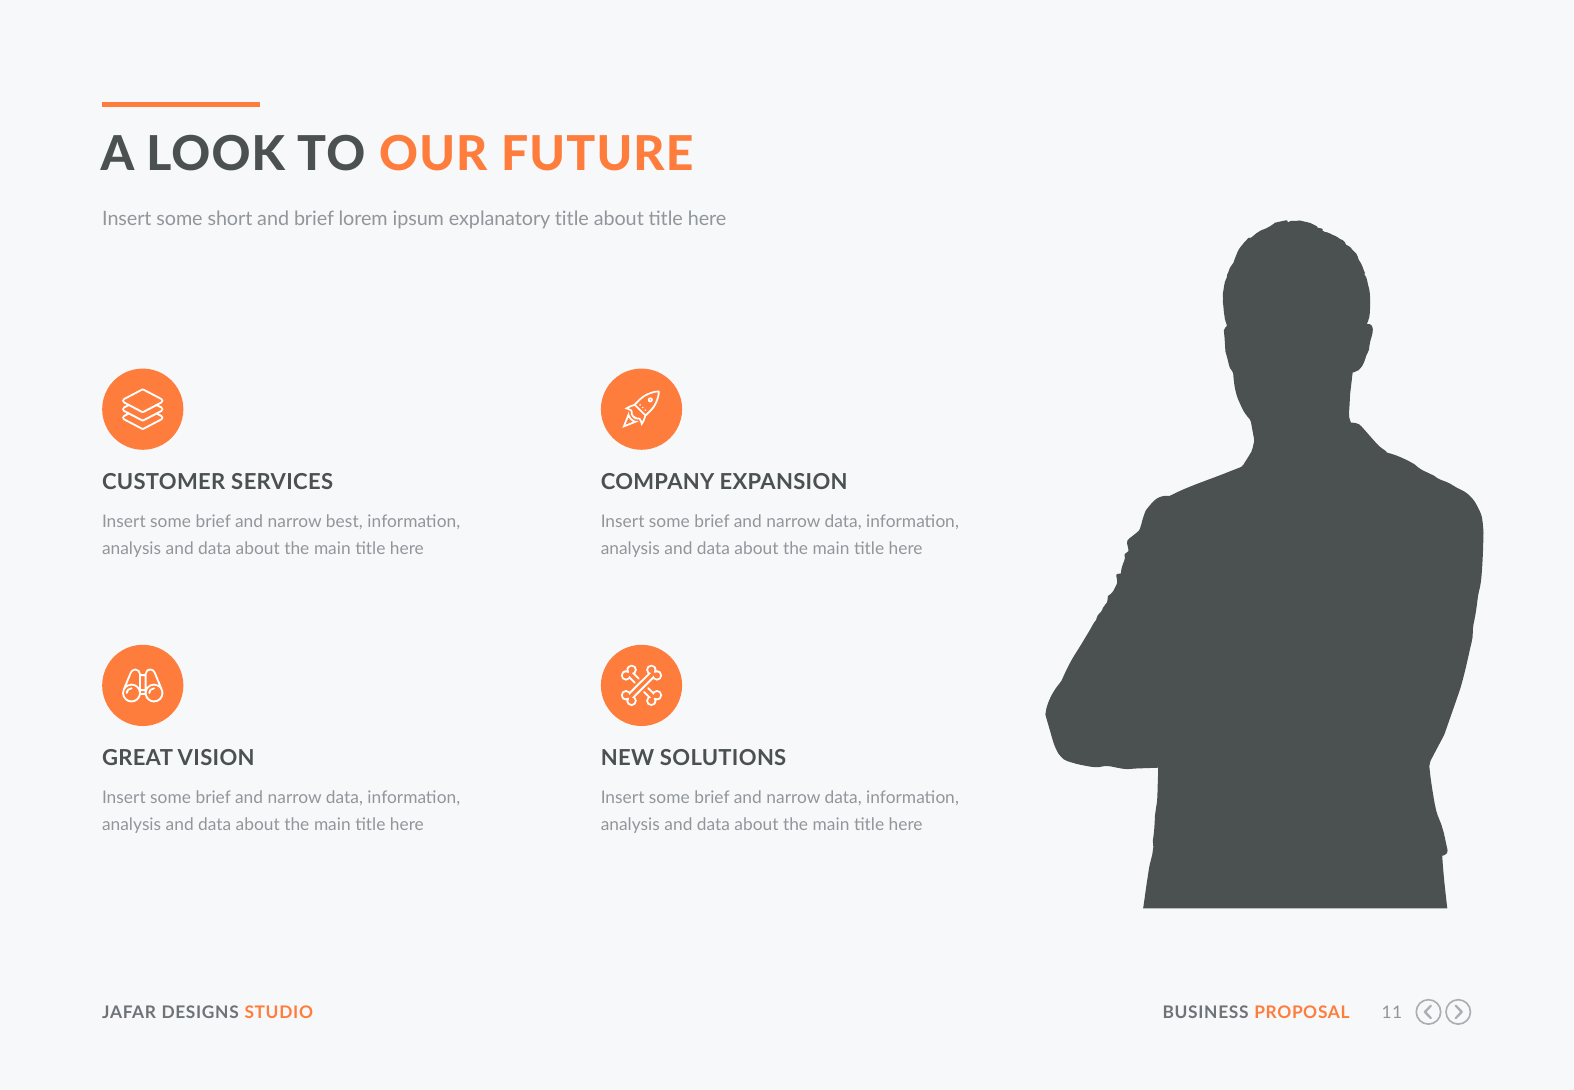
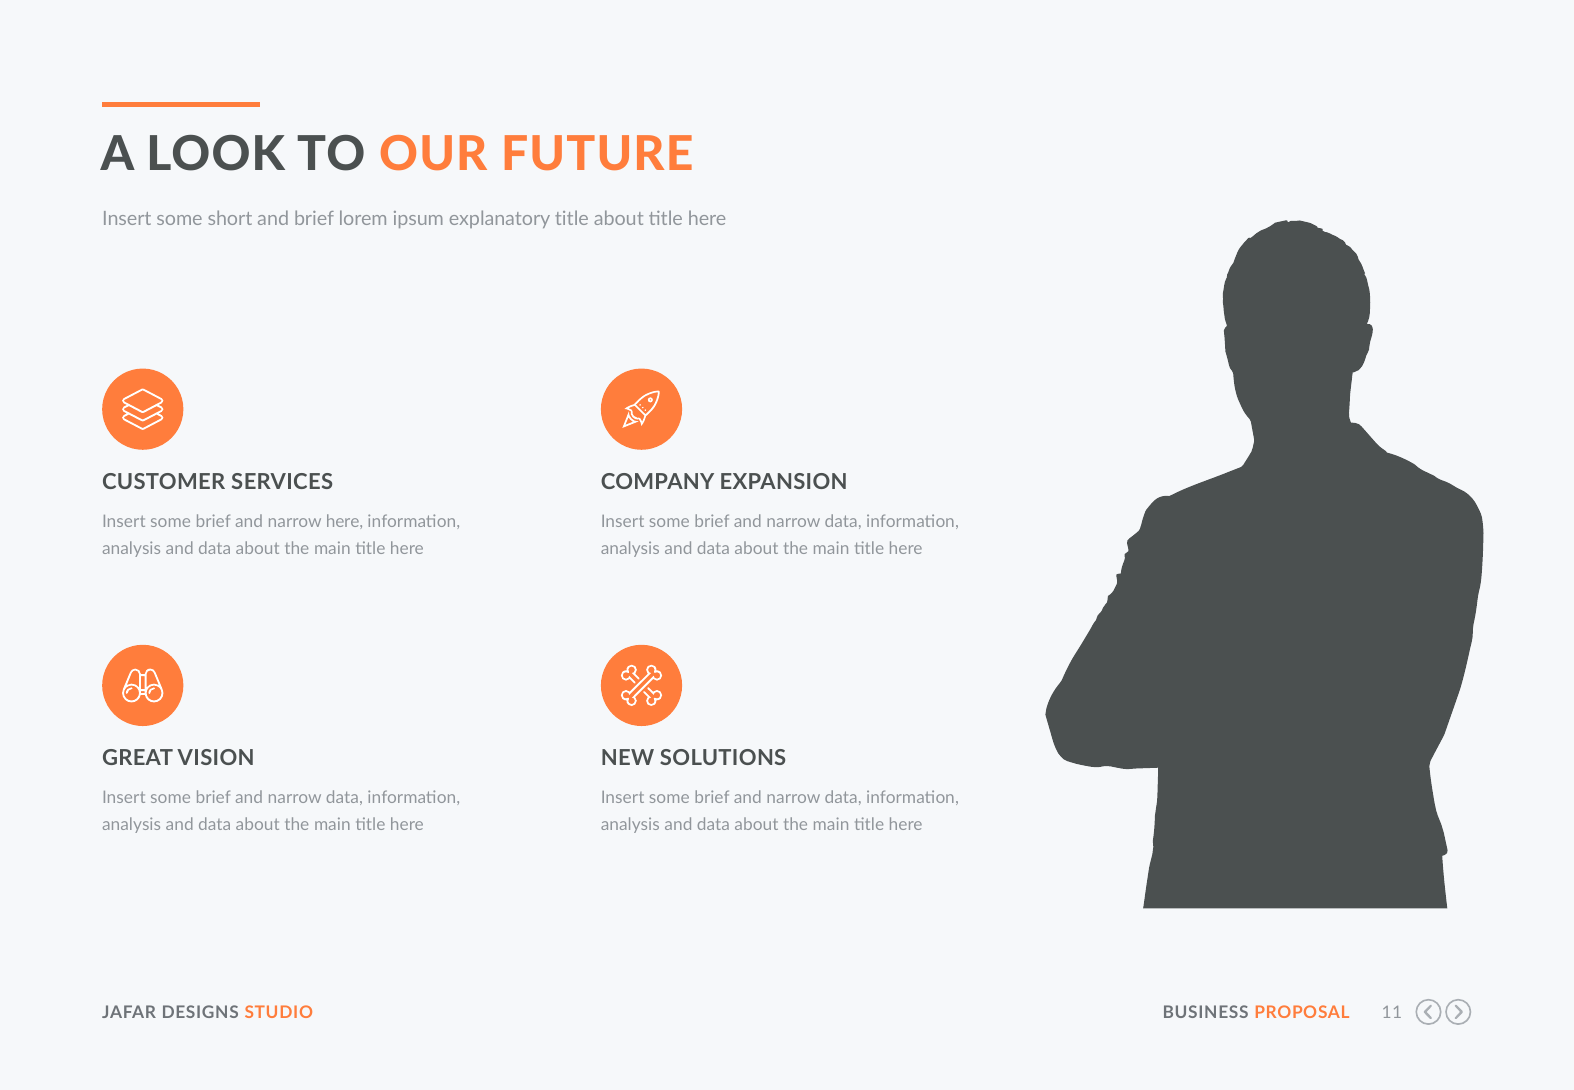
narrow best: best -> here (345, 522)
